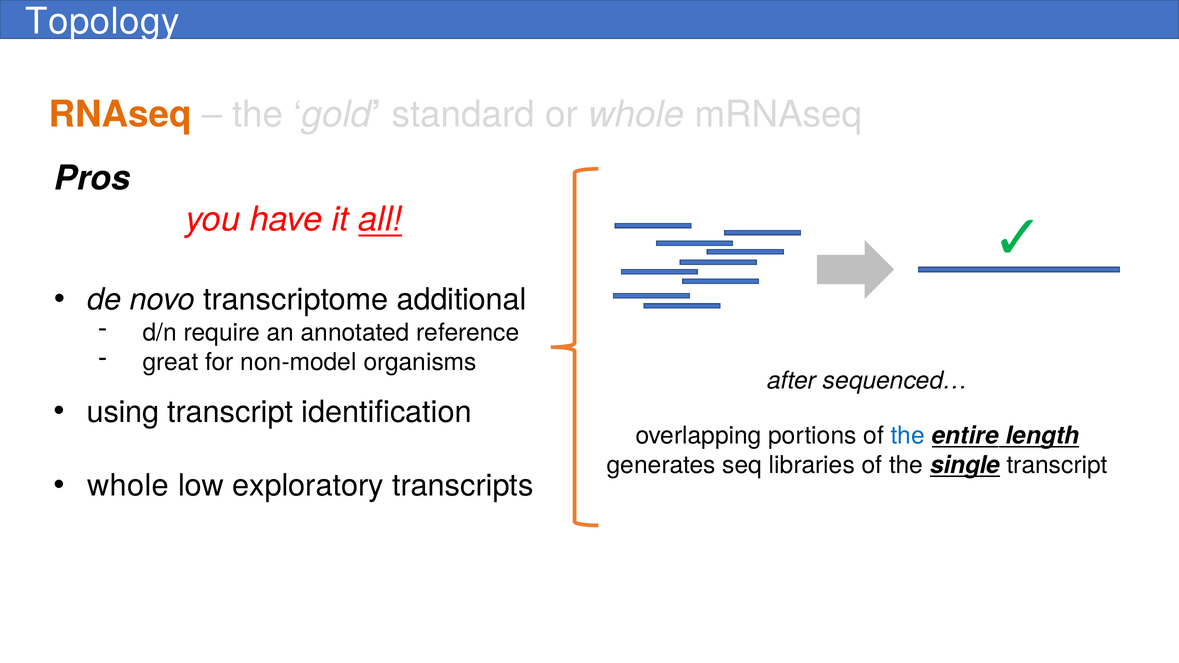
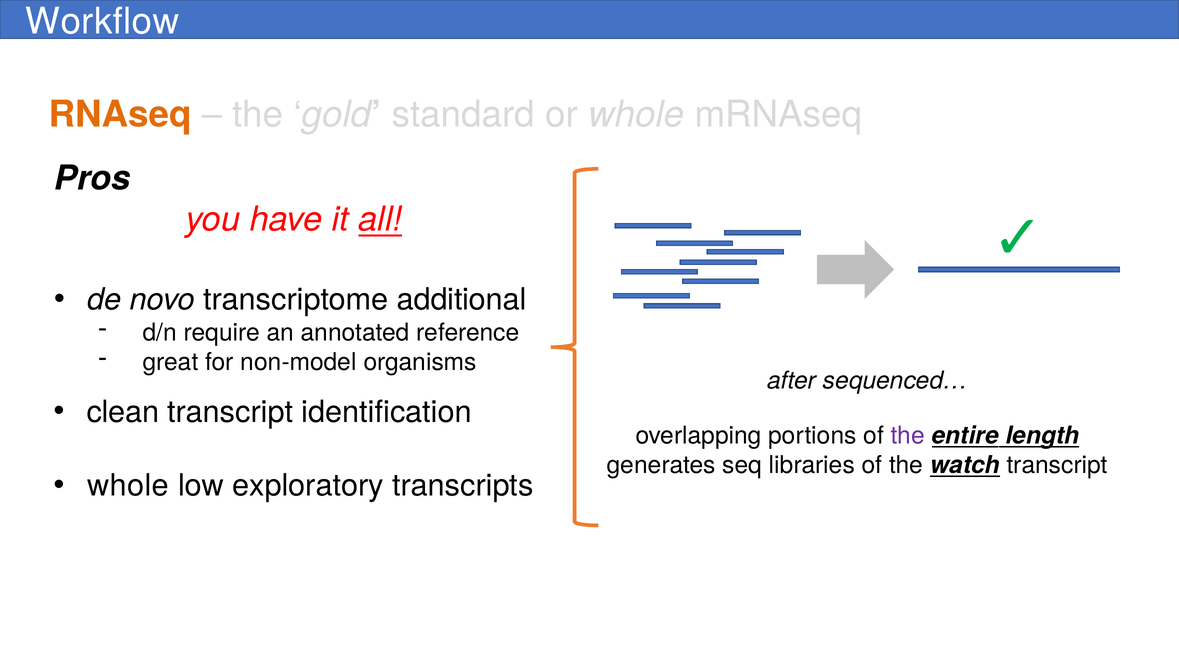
Topology: Topology -> Workflow (102, 22)
using: using -> clean (123, 412)
the colour: blue -> purple (908, 436)
single: single -> watch (965, 465)
